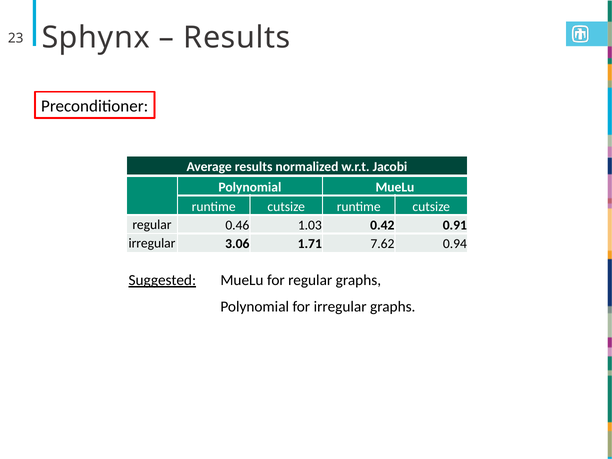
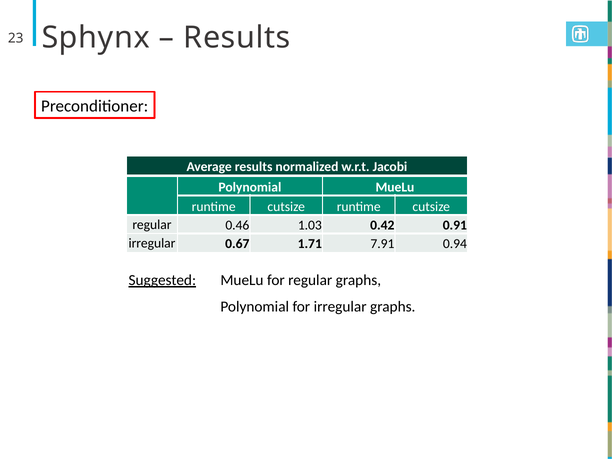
3.06: 3.06 -> 0.67 (237, 244)
7.62: 7.62 -> 7.91 (382, 244)
